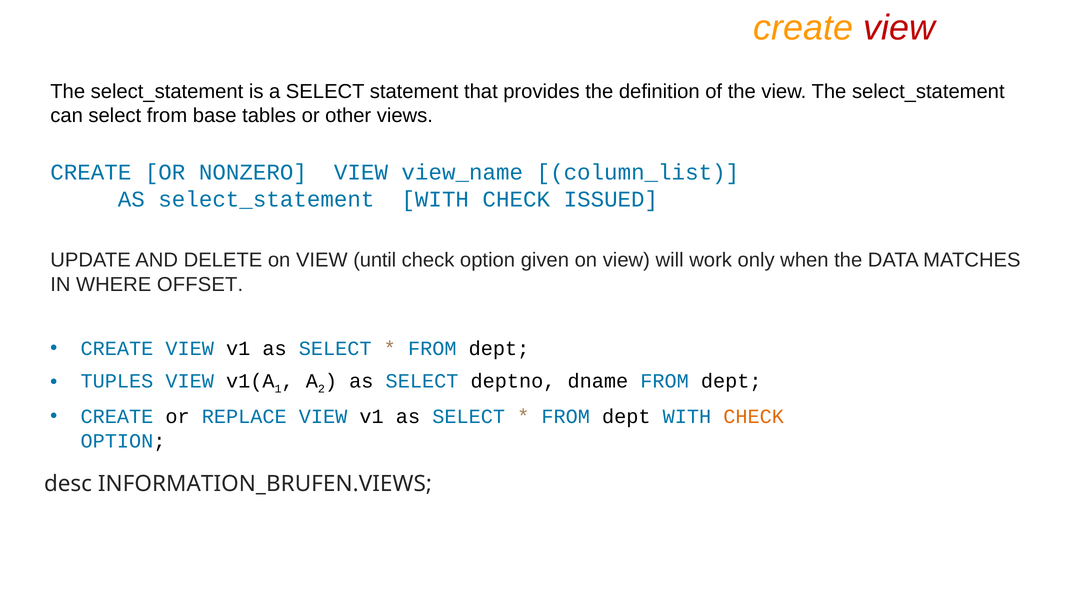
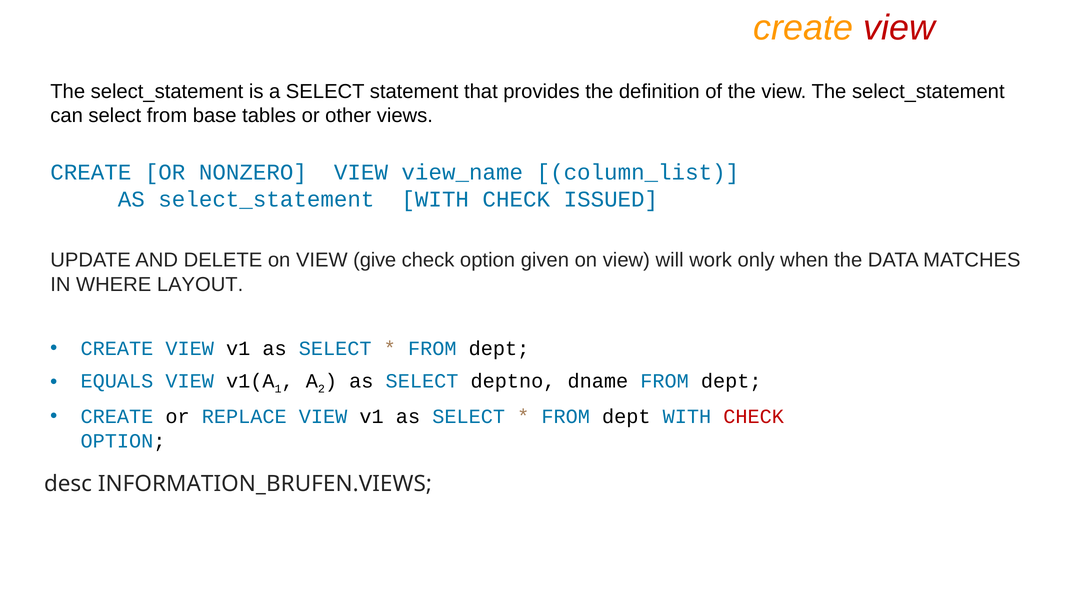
until: until -> give (375, 260)
OFFSET: OFFSET -> LAYOUT (200, 285)
TUPLES: TUPLES -> EQUALS (117, 381)
CHECK colour: orange -> red (754, 417)
